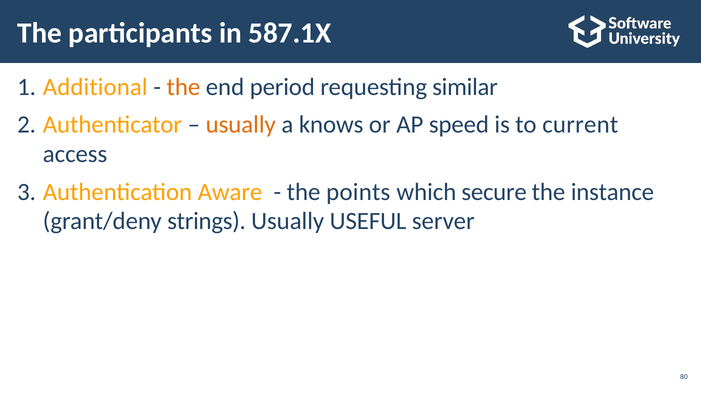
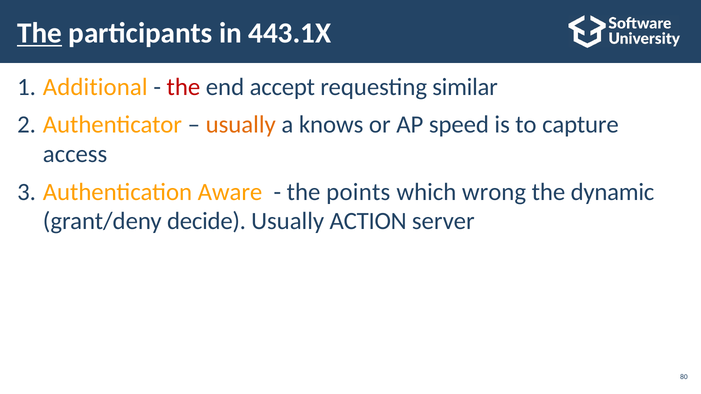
The underline: none -> present (40, 33)
587.1X: 587.1X -> 443.1X (290, 33)
the colour: orange -> red (183, 87)
period: period -> accept (282, 87)
current: current -> capture (580, 125)
secure: secure -> wrong (494, 192)
instance: instance -> dynamic (612, 192)
strings: strings -> decide (207, 221)
USEFUL: USEFUL -> ACTION (368, 221)
